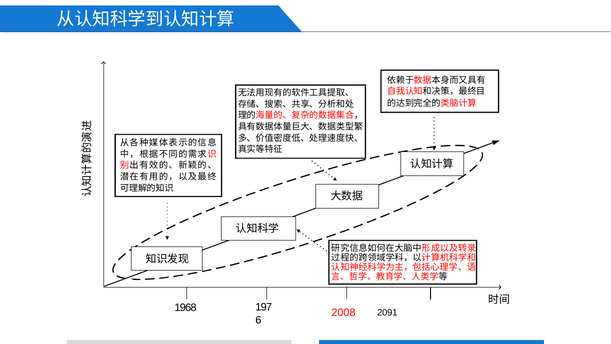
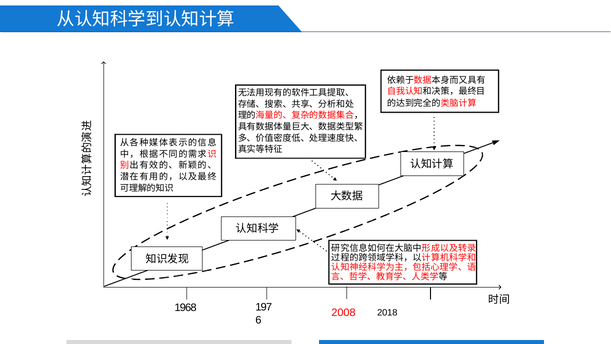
2091: 2091 -> 2018 (387, 312)
